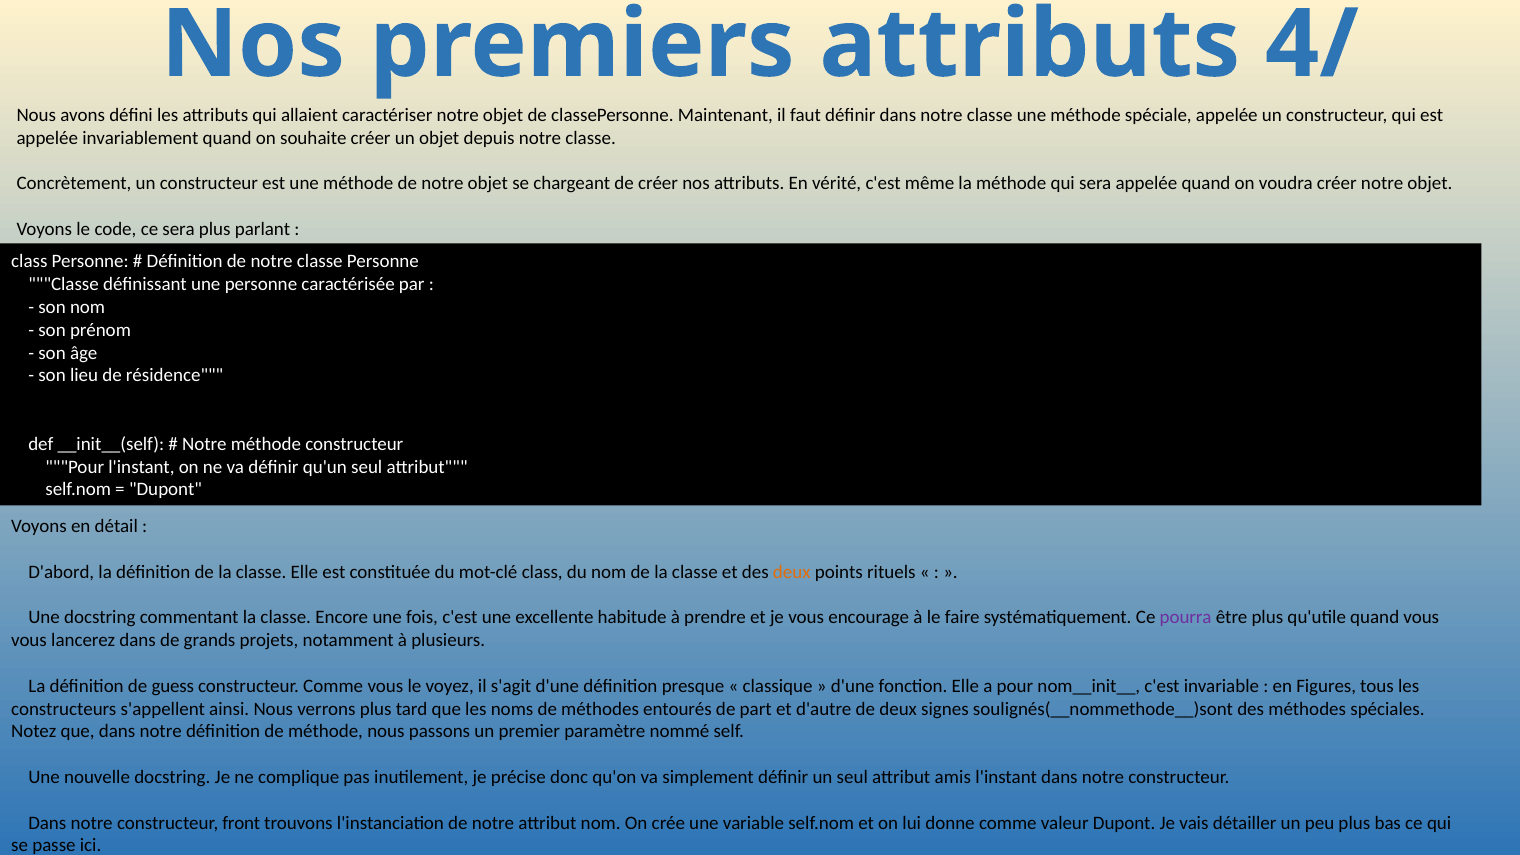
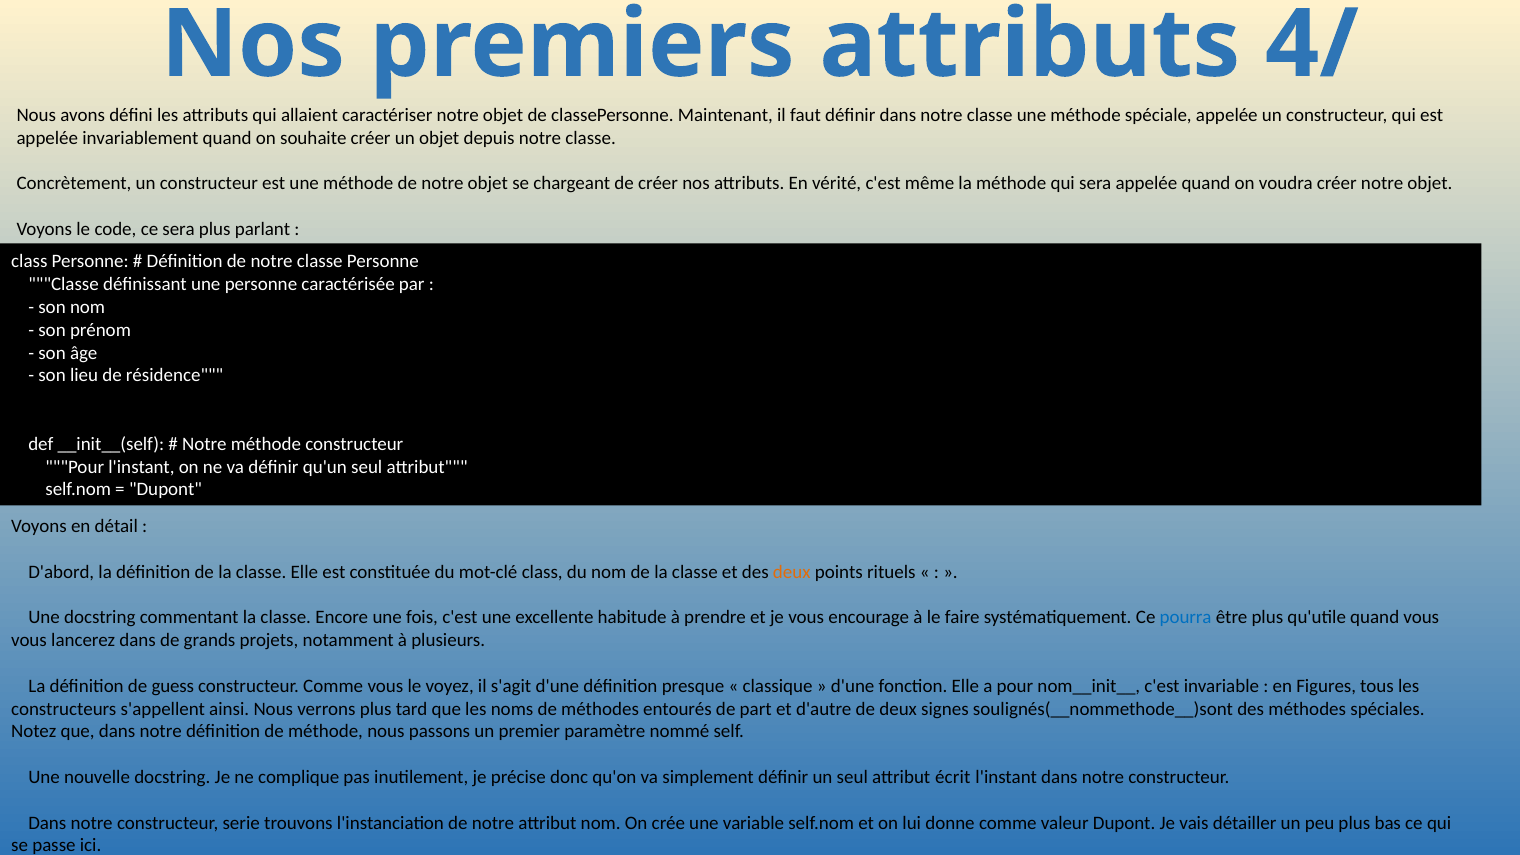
pourra colour: purple -> blue (1186, 618)
amis: amis -> écrit (953, 777)
front: front -> serie (241, 823)
